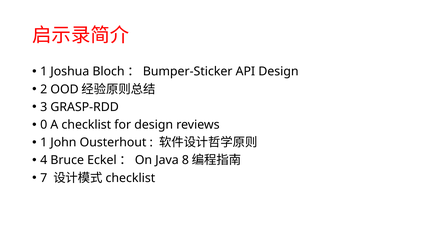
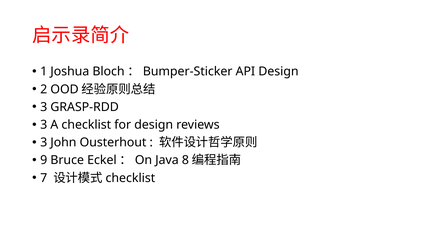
0: 0 -> 3 (44, 125)
1: 1 -> 3 (44, 142)
4: 4 -> 9 (44, 160)
